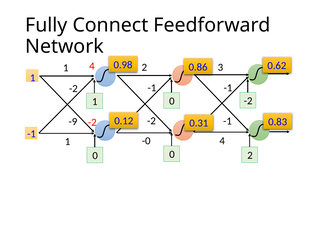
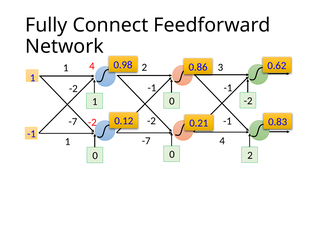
-9: -9 -> -7 (73, 122)
0.31: 0.31 -> 0.21 (199, 123)
-0: -0 -> -7 (146, 141)
